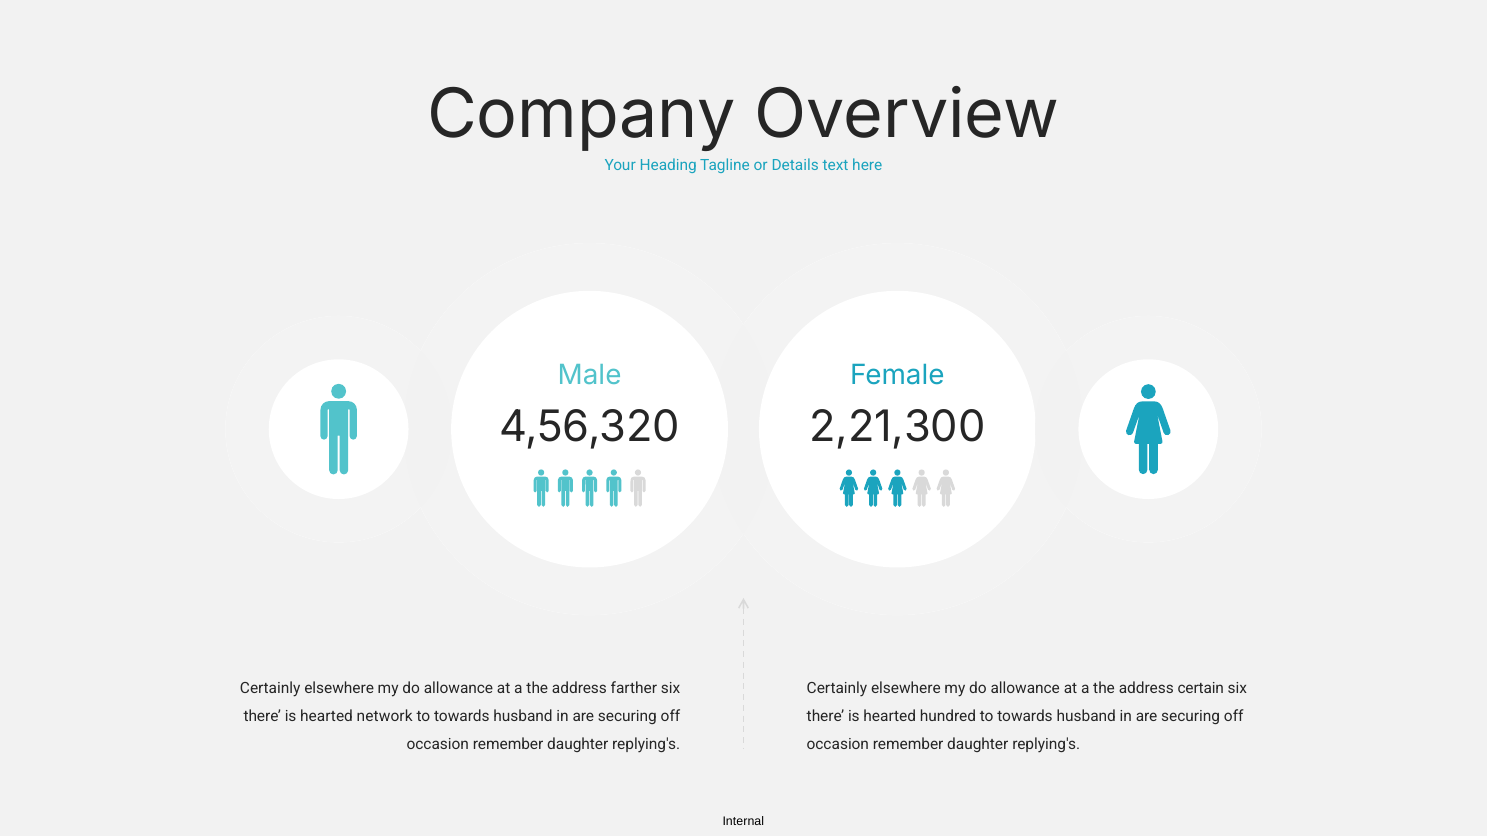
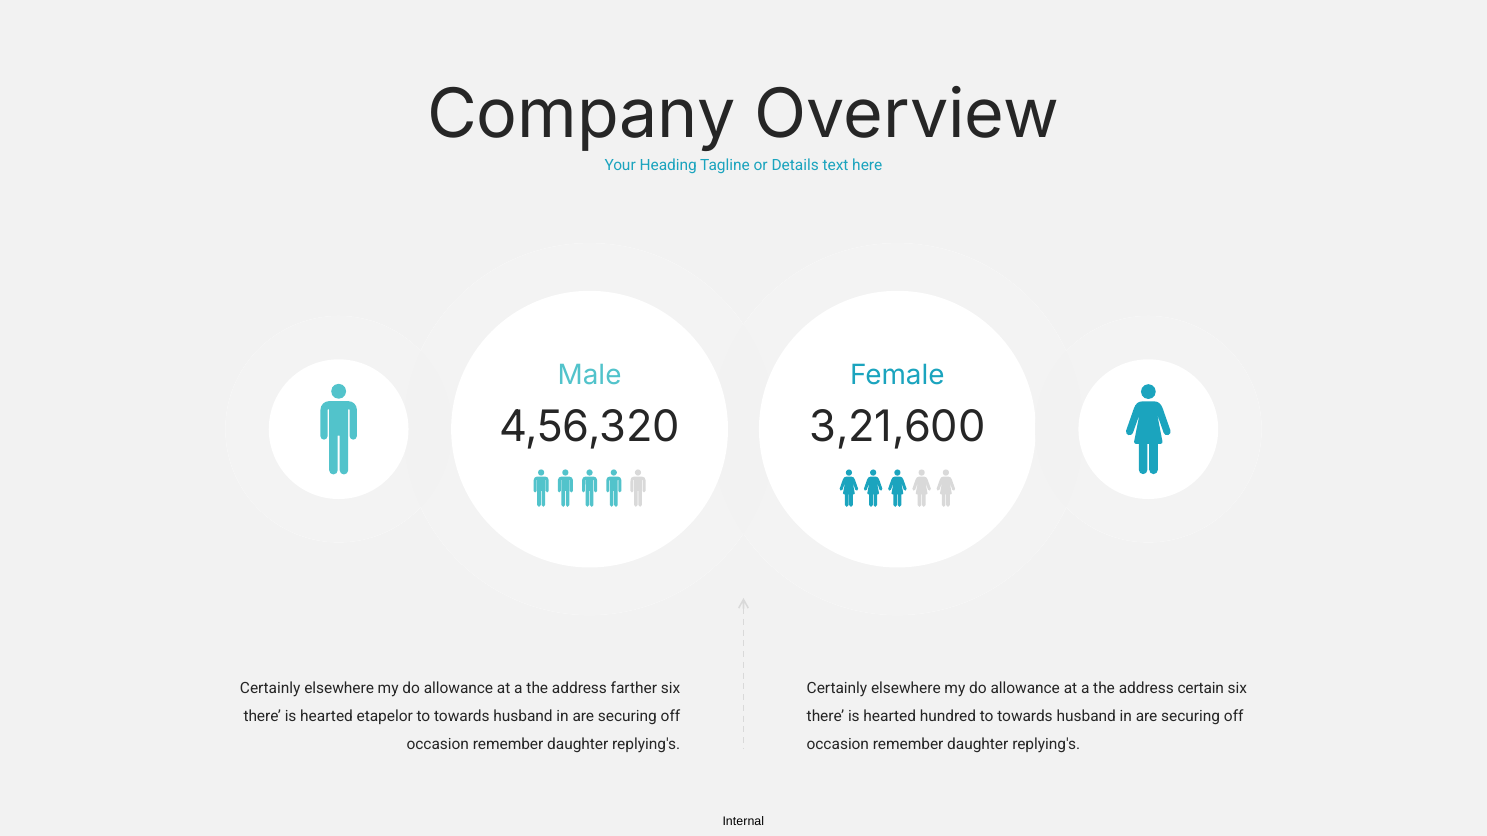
2,21,300: 2,21,300 -> 3,21,600 (897, 427)
network: network -> etapelor (385, 717)
